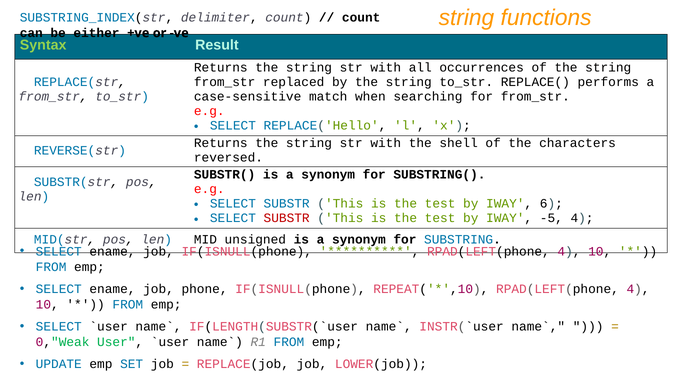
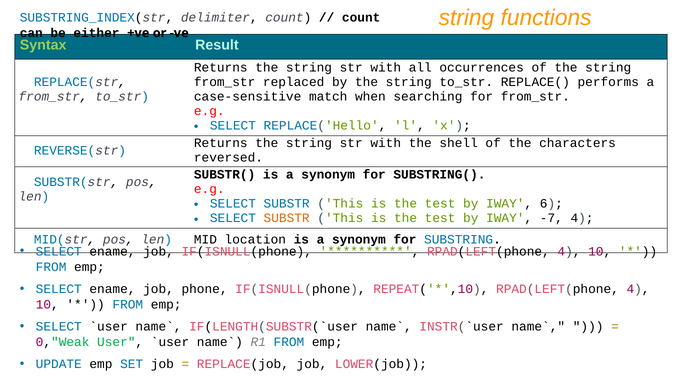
SUBSTR colour: red -> orange (287, 218)
-5: -5 -> -7 (551, 218)
unsigned: unsigned -> location (255, 239)
